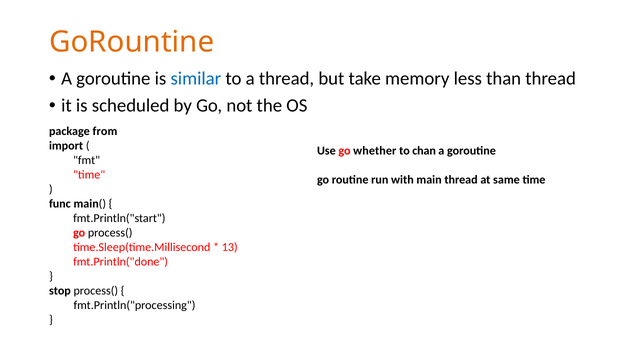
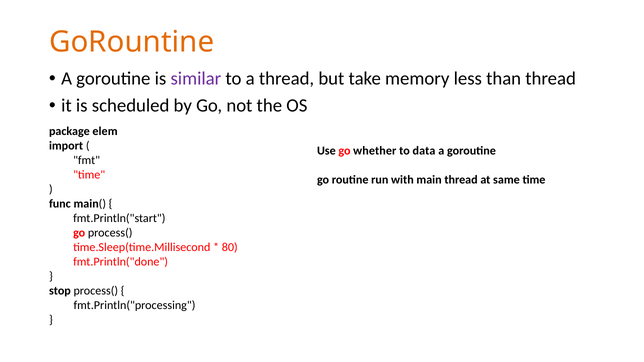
similar colour: blue -> purple (196, 79)
from: from -> elem (105, 131)
chan: chan -> data (424, 151)
13: 13 -> 80 (230, 247)
